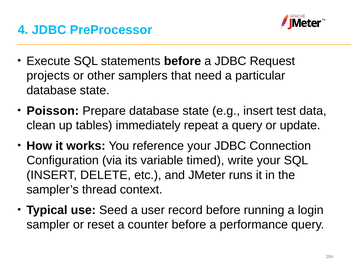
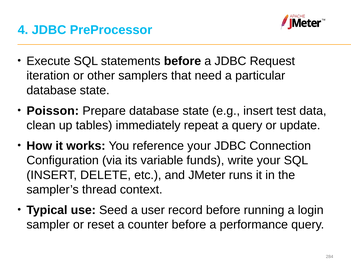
projects: projects -> iteration (48, 76)
timed: timed -> funds (205, 161)
